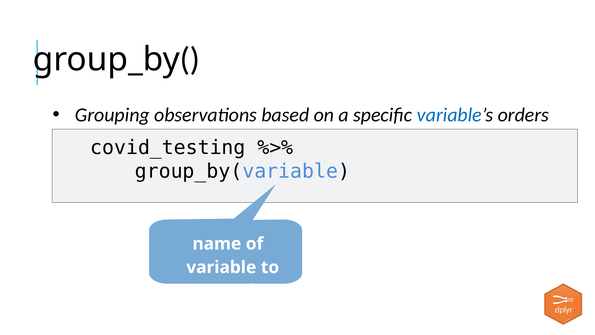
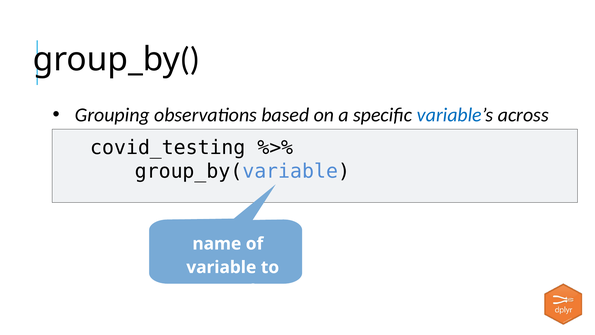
orders: orders -> across (523, 115)
